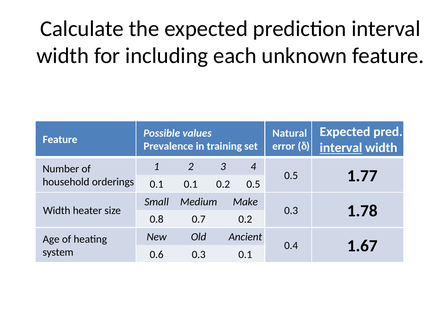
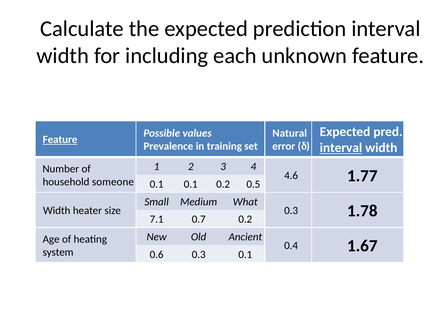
Feature underline: none -> present (60, 140)
0.5: 0.5 -> 4.6 (291, 176)
orderings: orderings -> someone (113, 182)
Make: Make -> What (245, 202)
0.8: 0.8 -> 7.1 (157, 219)
